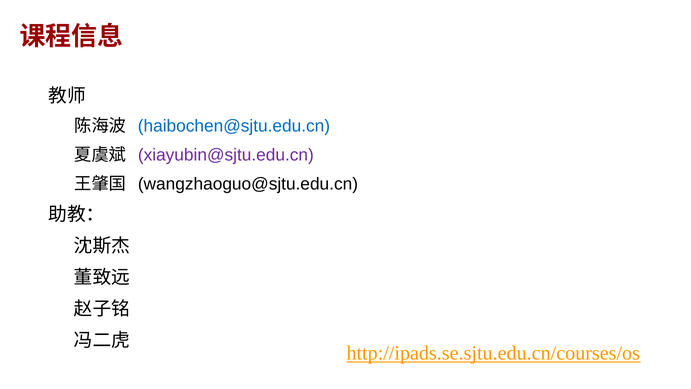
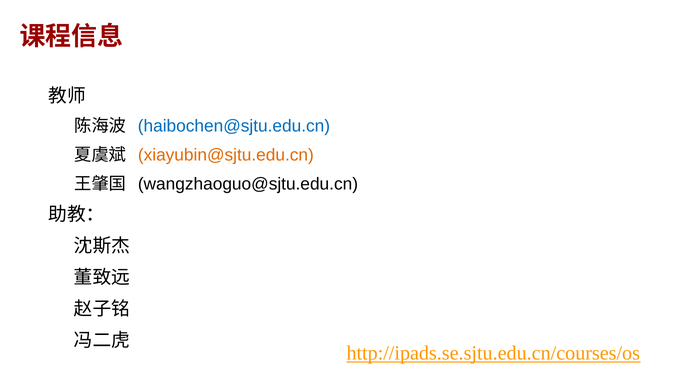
xiayubin@sjtu.edu.cn colour: purple -> orange (226, 155)
